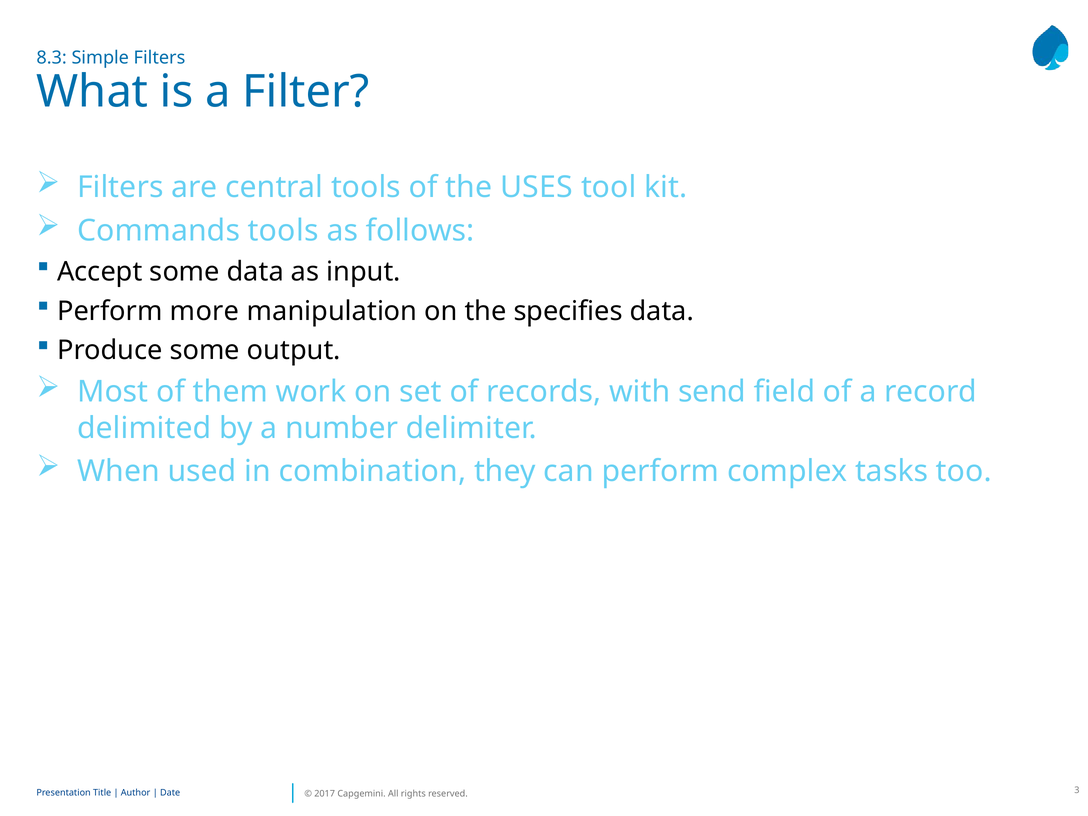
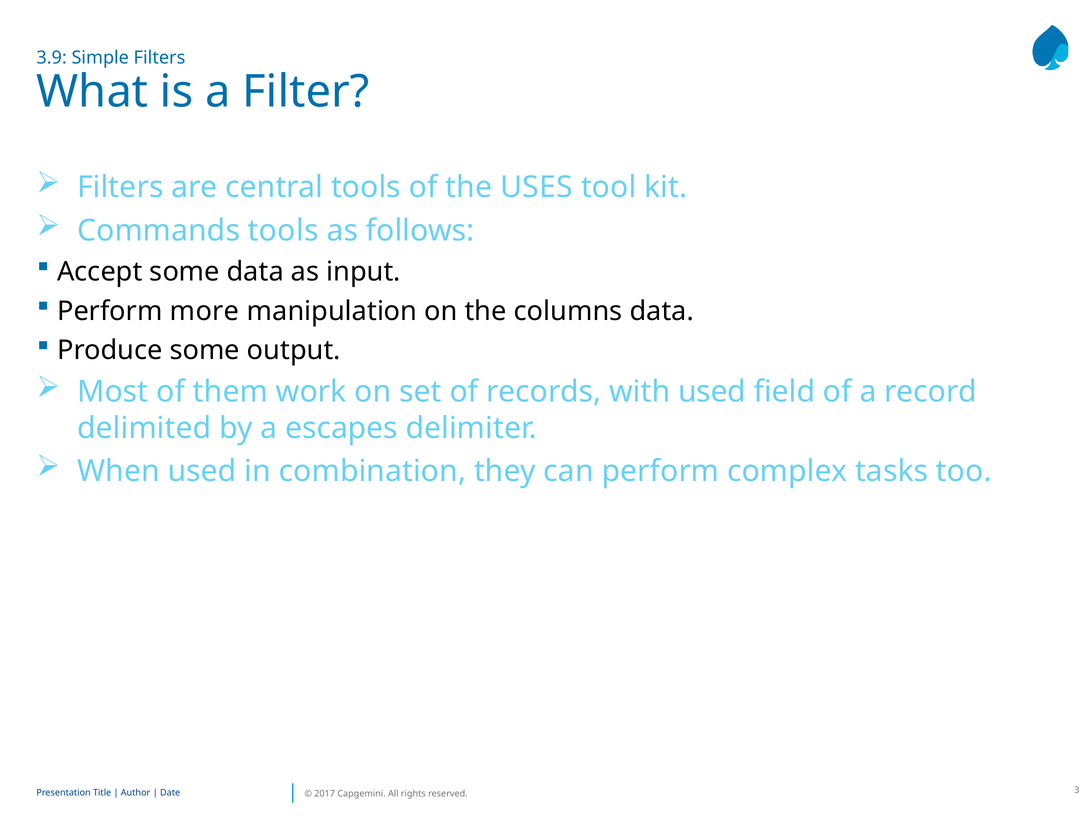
8.3: 8.3 -> 3.9 (52, 58)
specifies: specifies -> columns (568, 311)
with send: send -> used (712, 392)
number: number -> escapes (342, 428)
